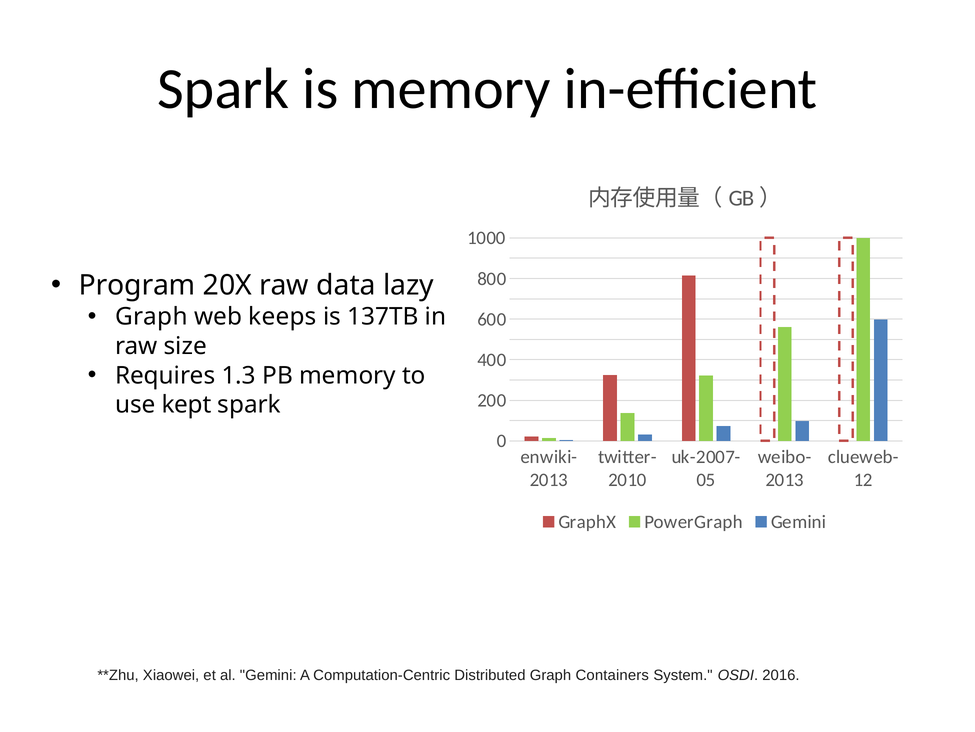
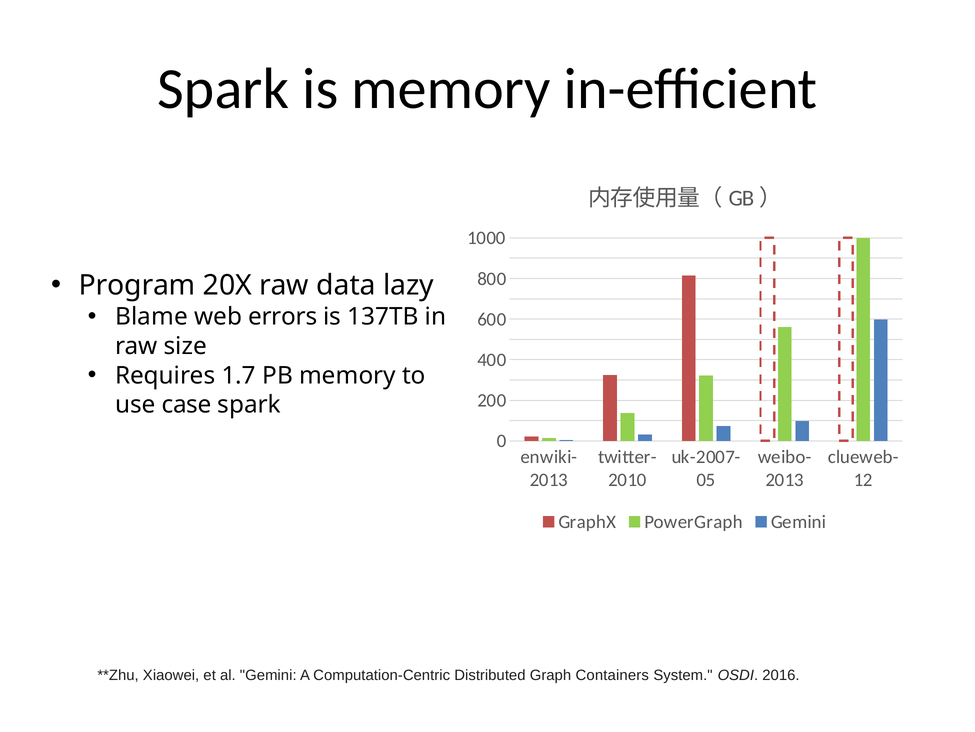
Graph: Graph -> Blame (152, 317)
keeps: keeps -> errors (283, 317)
1.3: 1.3 -> 1.7 (239, 375)
kept: kept -> case (187, 404)
